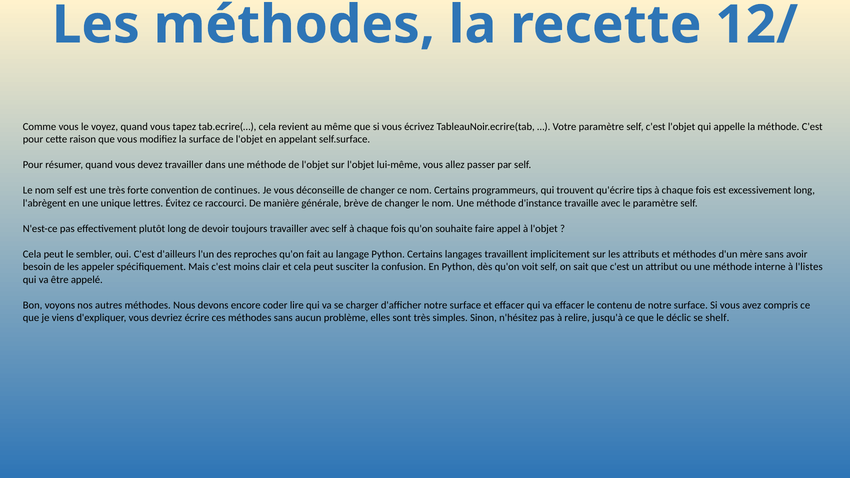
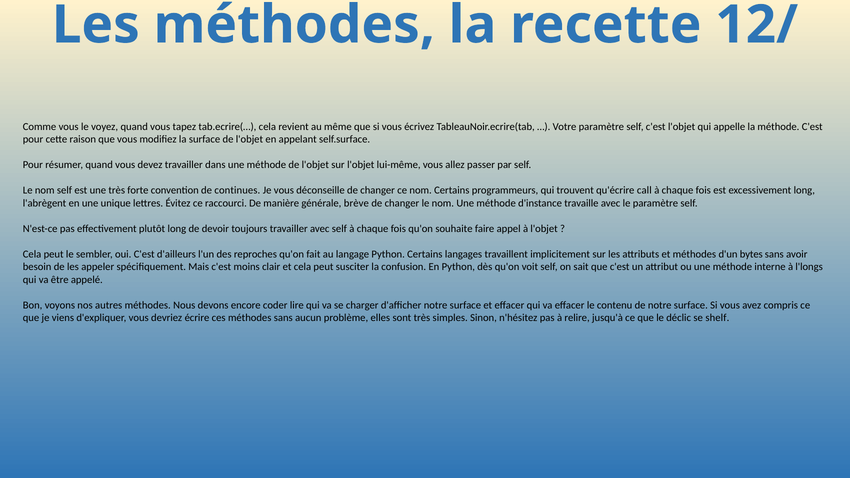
tips: tips -> call (644, 190)
mère: mère -> bytes (751, 254)
l'listes: l'listes -> l'longs (809, 267)
